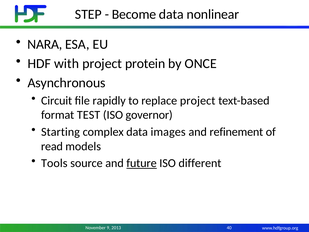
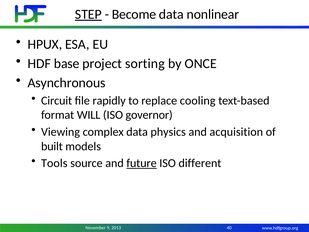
STEP underline: none -> present (88, 14)
NARA: NARA -> HPUX (45, 44)
with: with -> base (67, 63)
protein: protein -> sorting (145, 63)
replace project: project -> cooling (198, 100)
TEST: TEST -> WILL (89, 115)
Starting: Starting -> Viewing (61, 132)
images: images -> physics (168, 132)
refinement: refinement -> acquisition (236, 132)
read: read -> built (52, 146)
